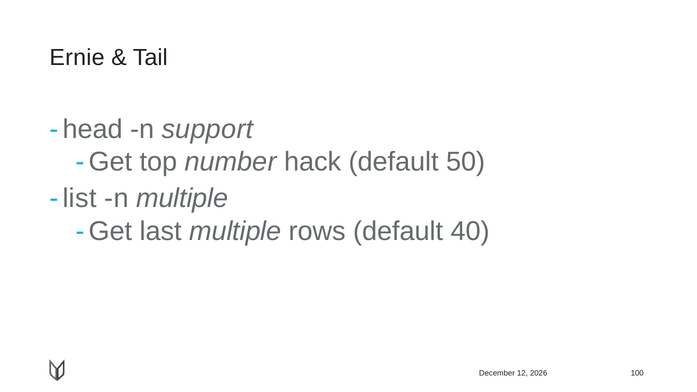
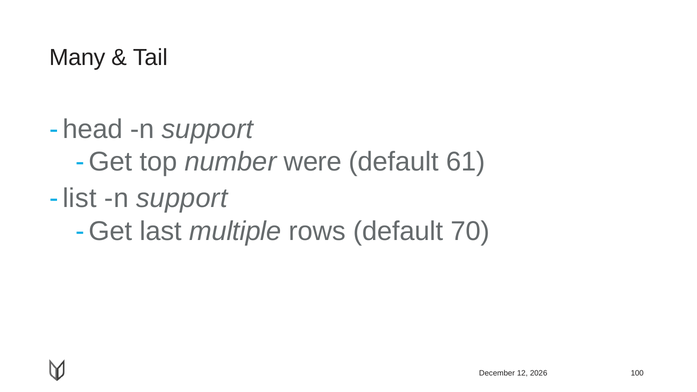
Ernie: Ernie -> Many (77, 57)
hack: hack -> were (313, 162)
50: 50 -> 61 (466, 162)
multiple: multiple -> support (182, 198)
40: 40 -> 70 (470, 231)
